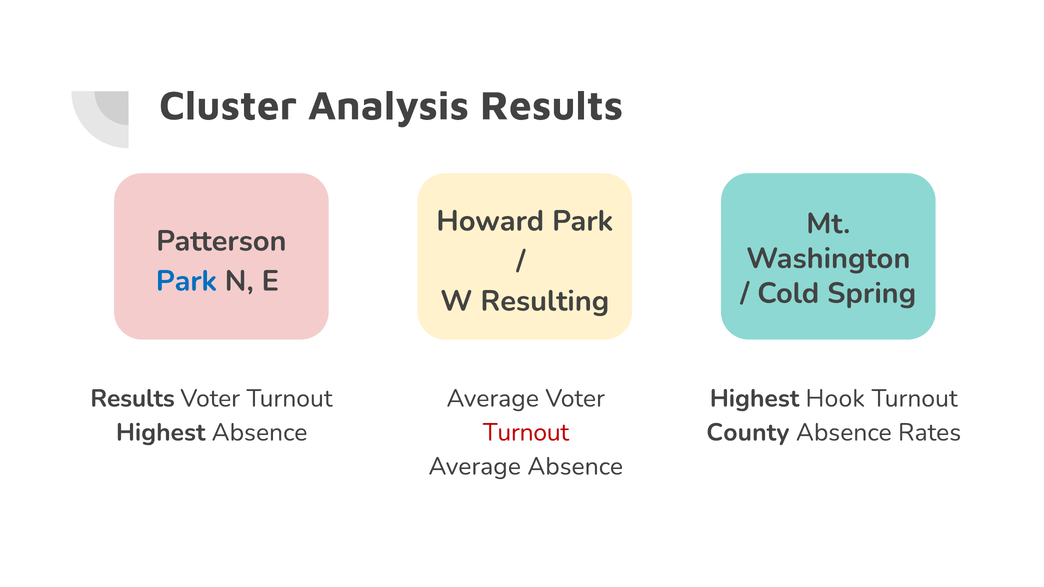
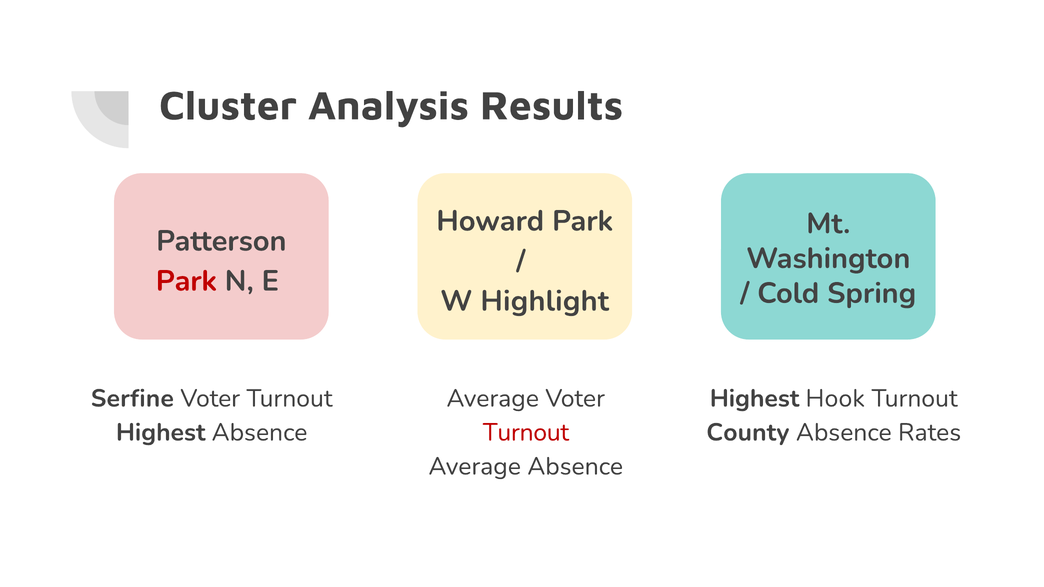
Park colour: blue -> red (186, 281)
Resulting: Resulting -> Highlight (545, 301)
Results: Results -> Serfine (132, 399)
